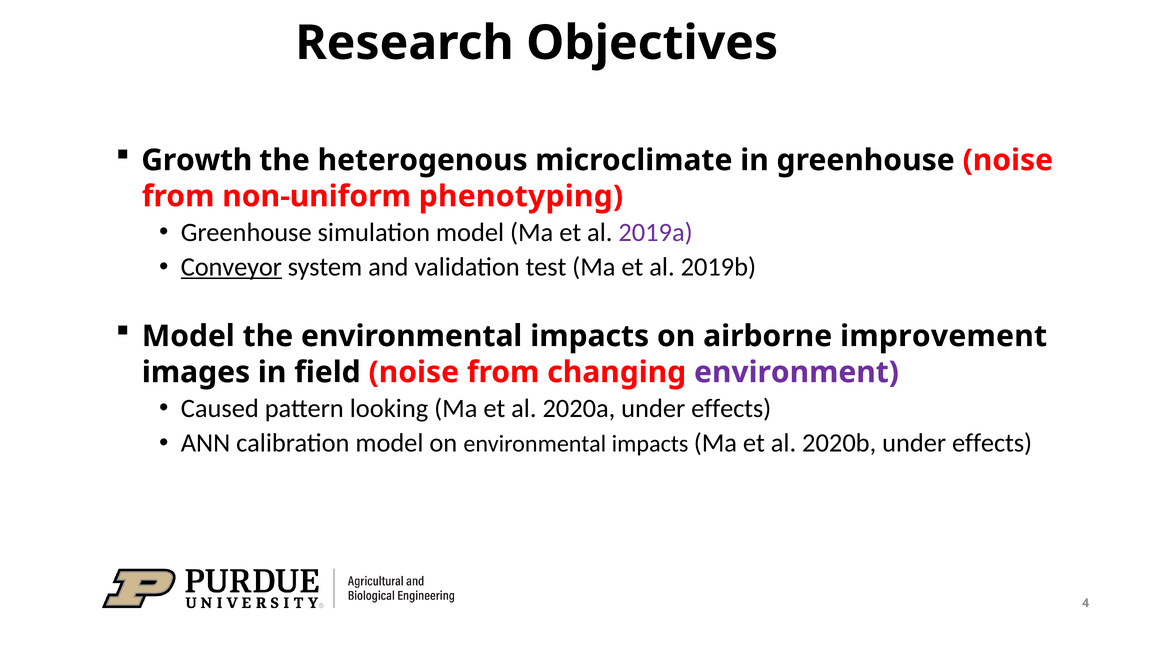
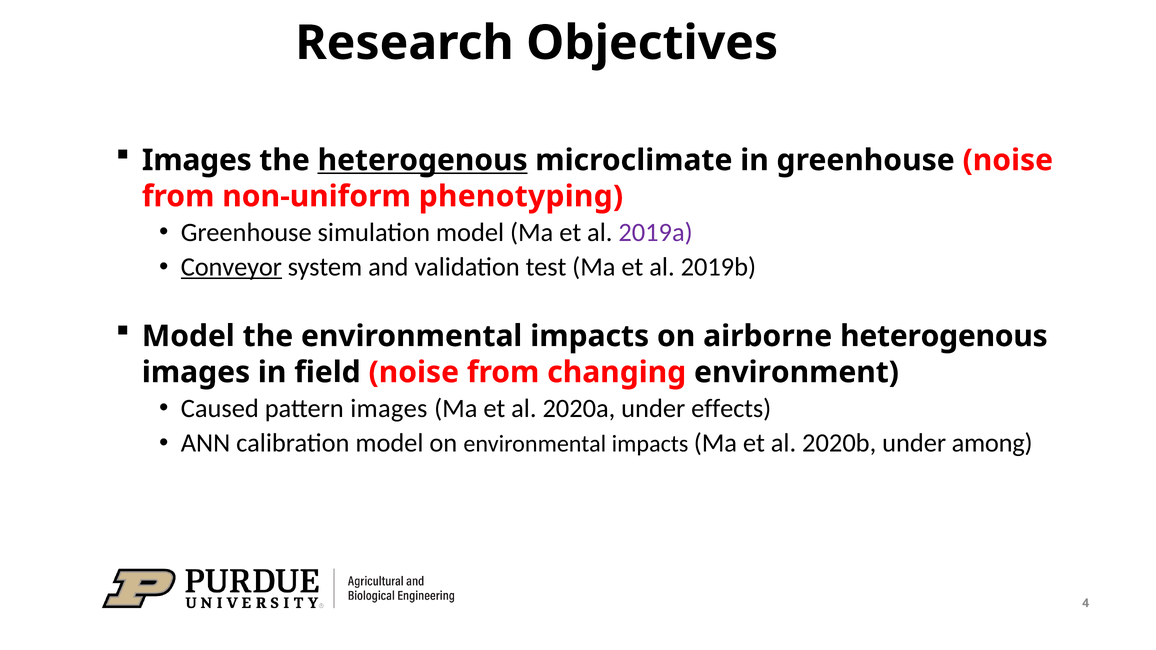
Growth: Growth -> Images (197, 160)
heterogenous underline: none -> present (423, 160)
airborne improvement: improvement -> heterogenous (944, 336)
environment colour: purple -> black (796, 372)
pattern looking: looking -> images (389, 409)
2020b under effects: effects -> among (992, 443)
